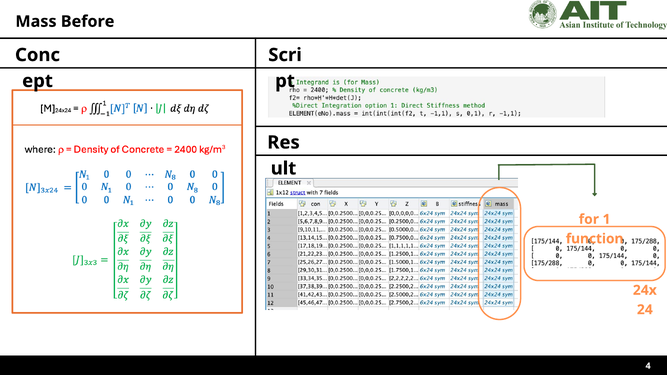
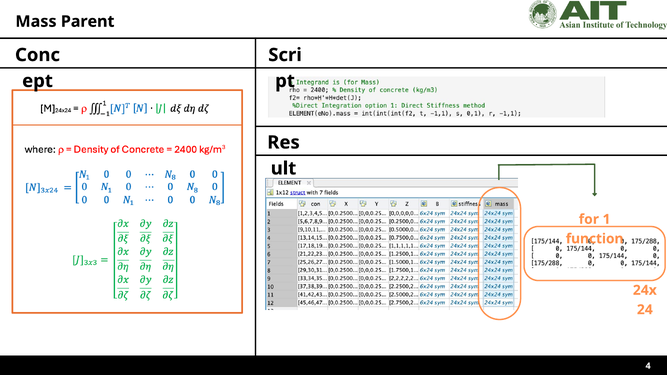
Before: Before -> Parent (88, 21)
